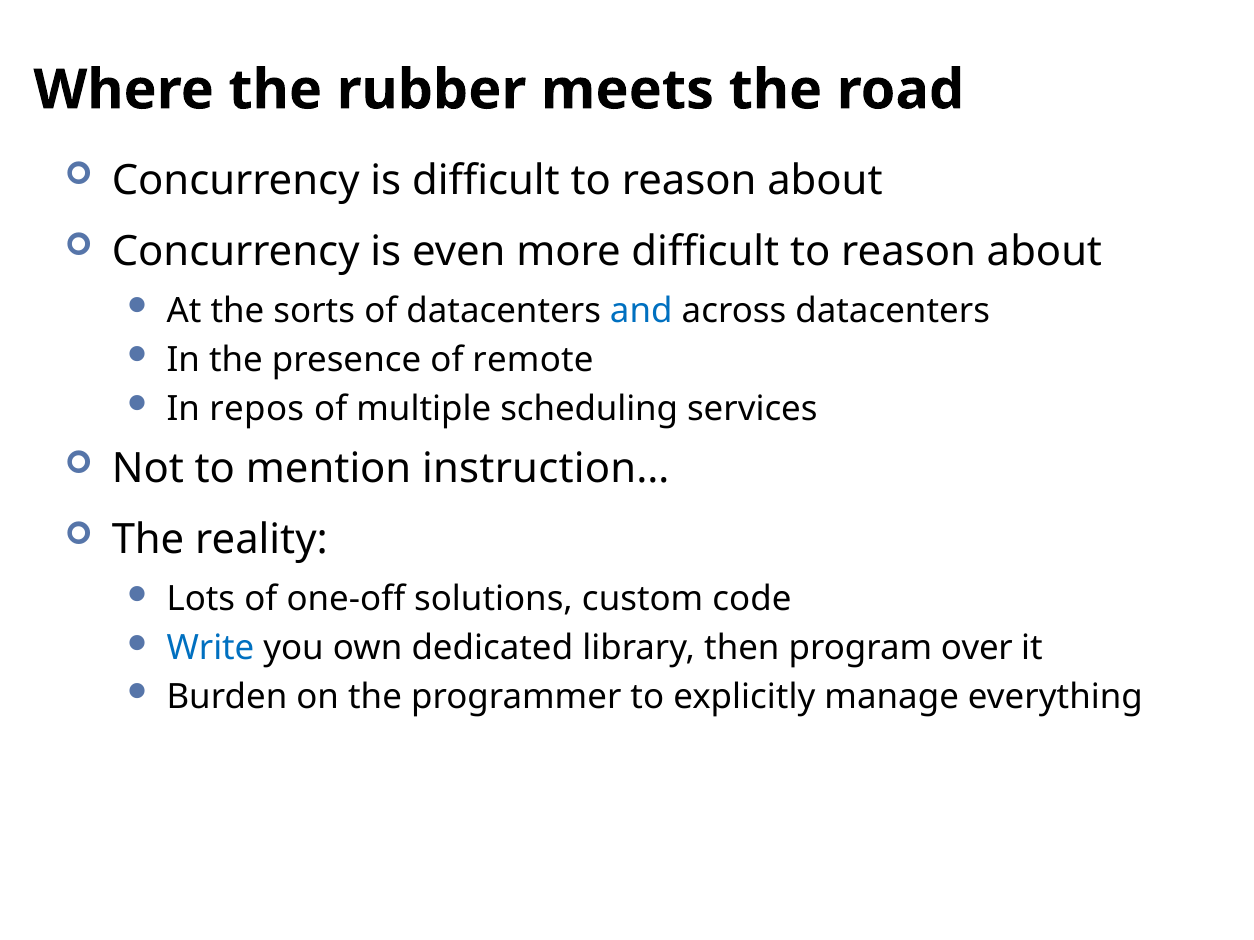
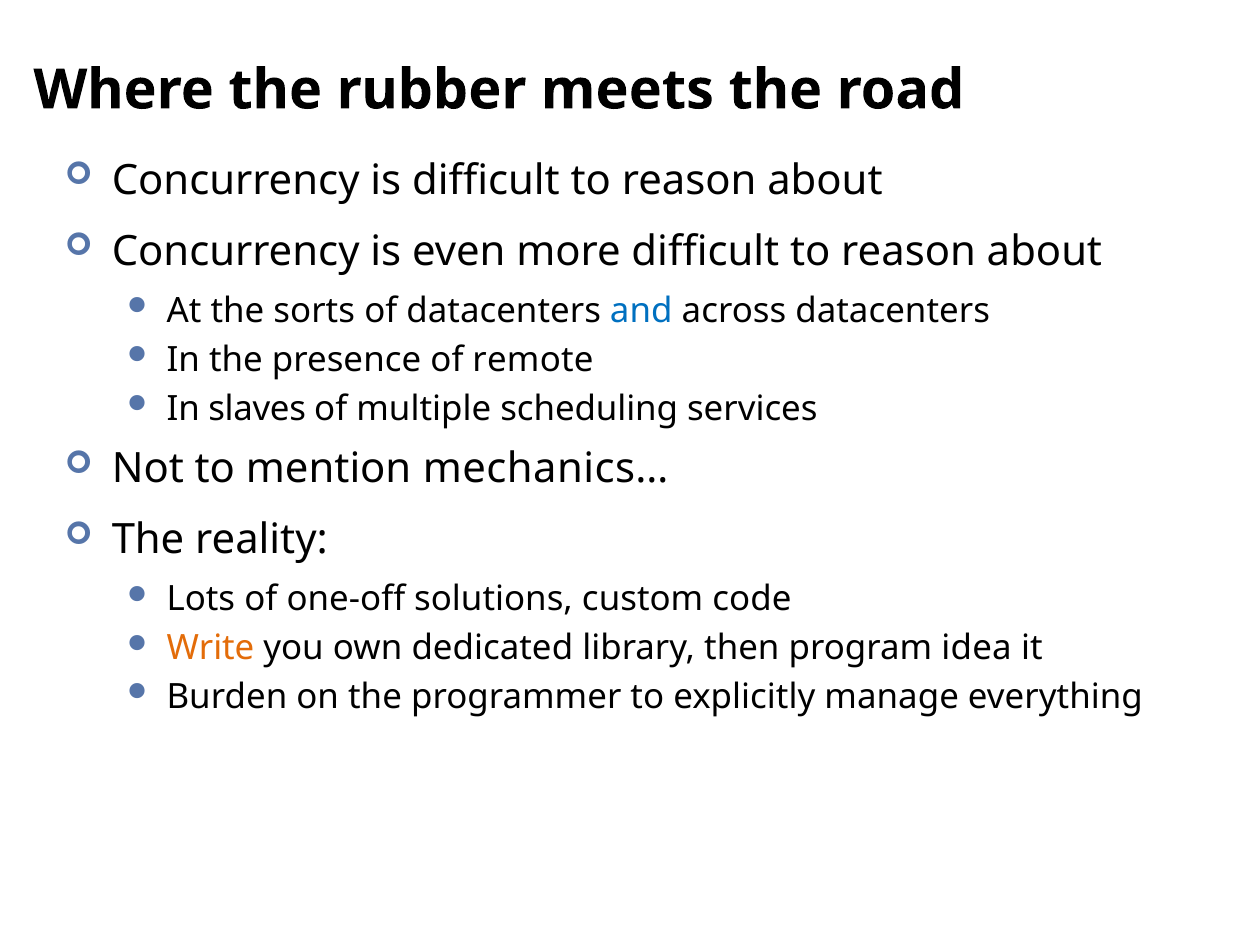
repos: repos -> slaves (257, 409)
instruction…: instruction… -> mechanics… (546, 469)
Write colour: blue -> orange (210, 649)
over: over -> idea (977, 649)
